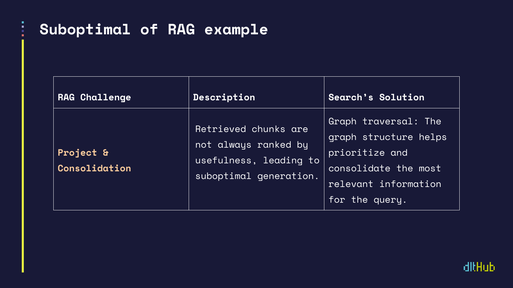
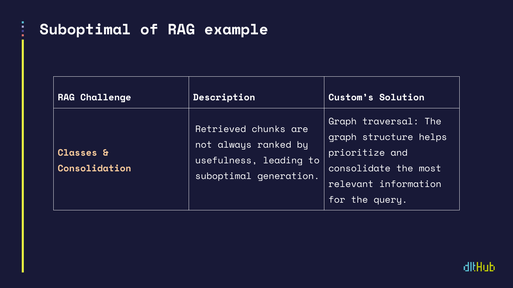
Search’s: Search’s -> Custom’s (351, 98)
Project: Project -> Classes (77, 153)
